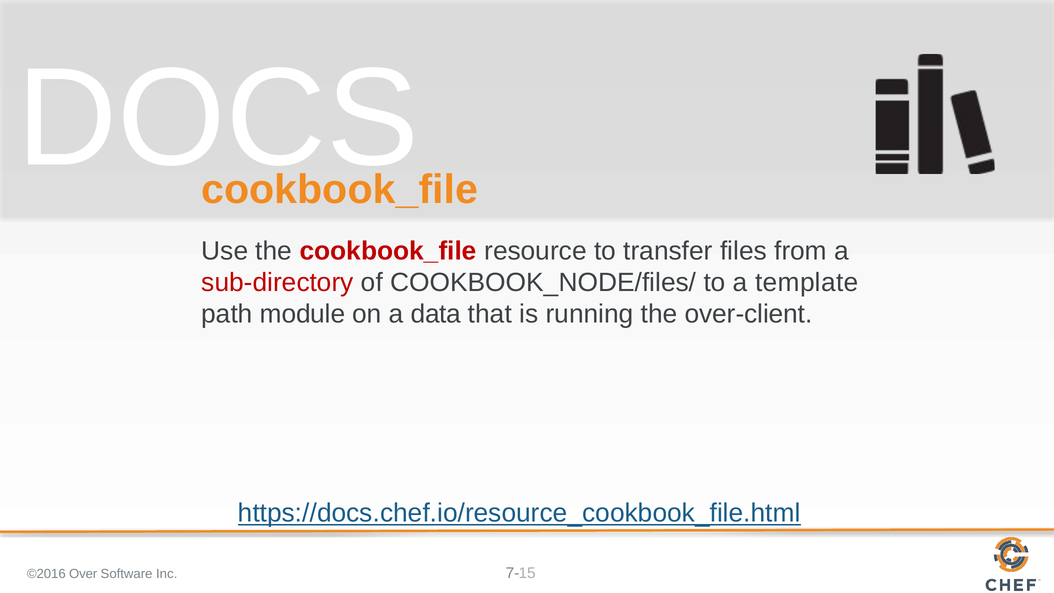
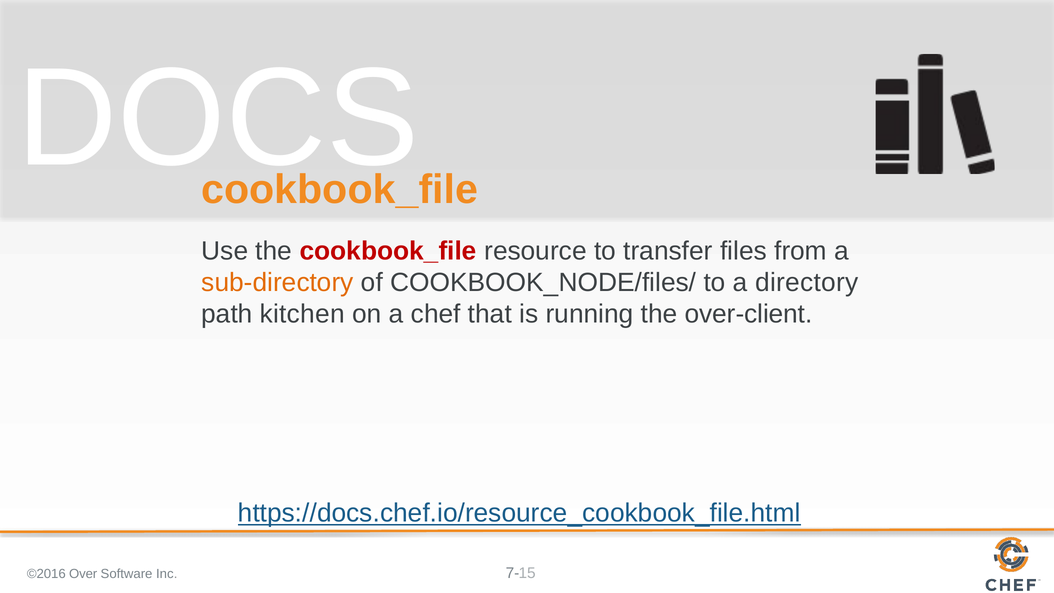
sub-directory colour: red -> orange (277, 283)
template: template -> directory (807, 283)
module: module -> kitchen (302, 314)
data: data -> chef (436, 314)
